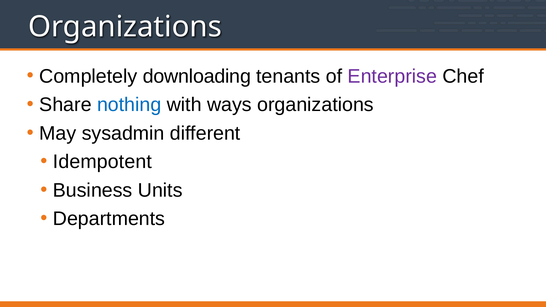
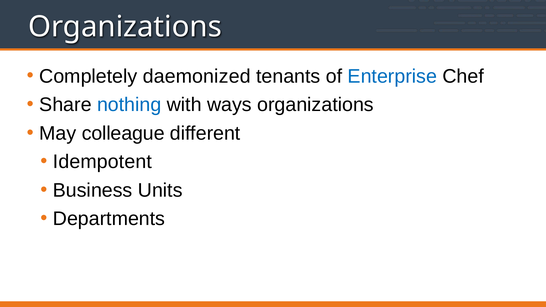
downloading: downloading -> daemonized (197, 76)
Enterprise colour: purple -> blue (392, 76)
sysadmin: sysadmin -> colleague (123, 133)
